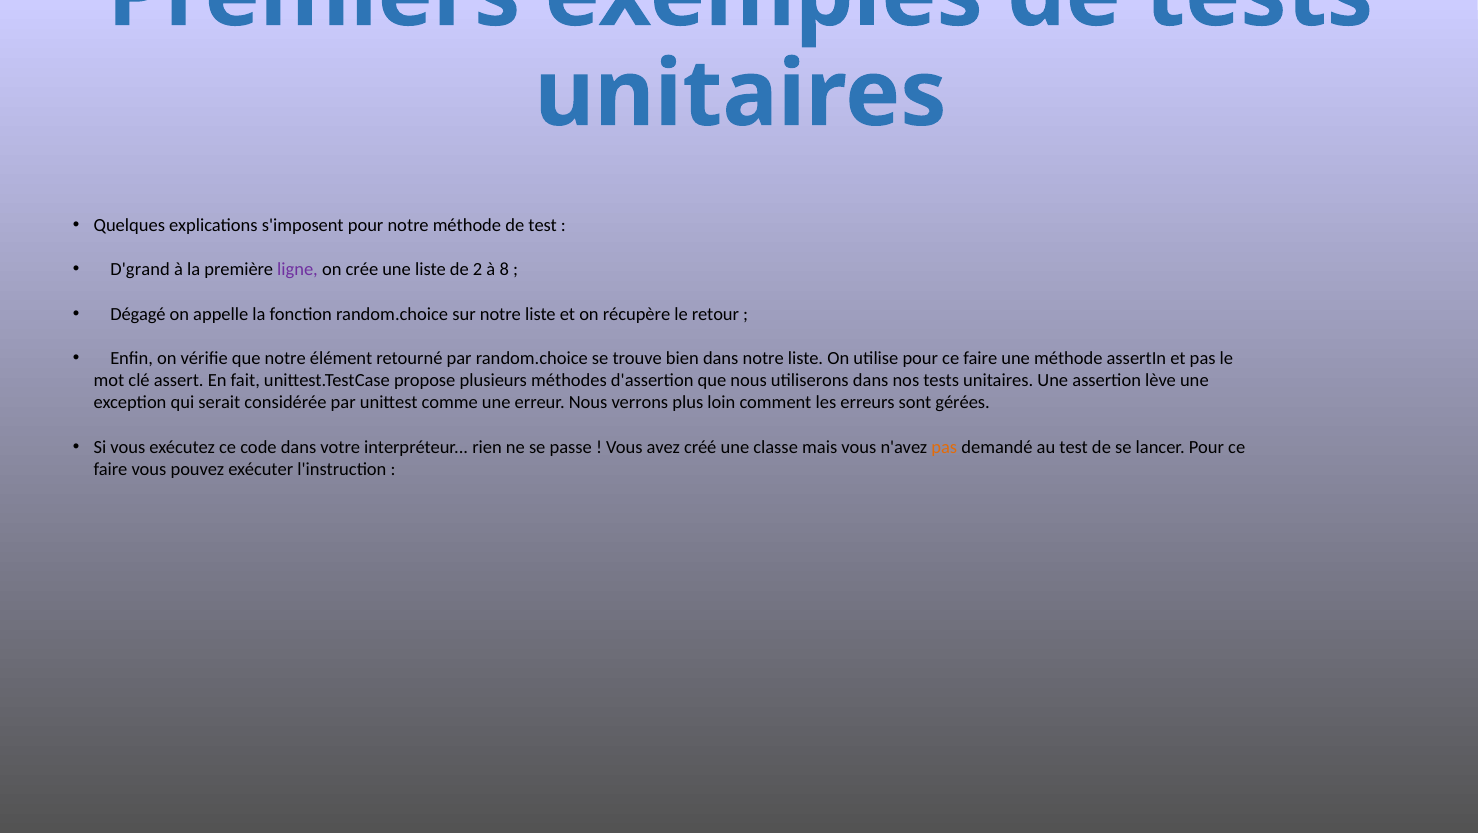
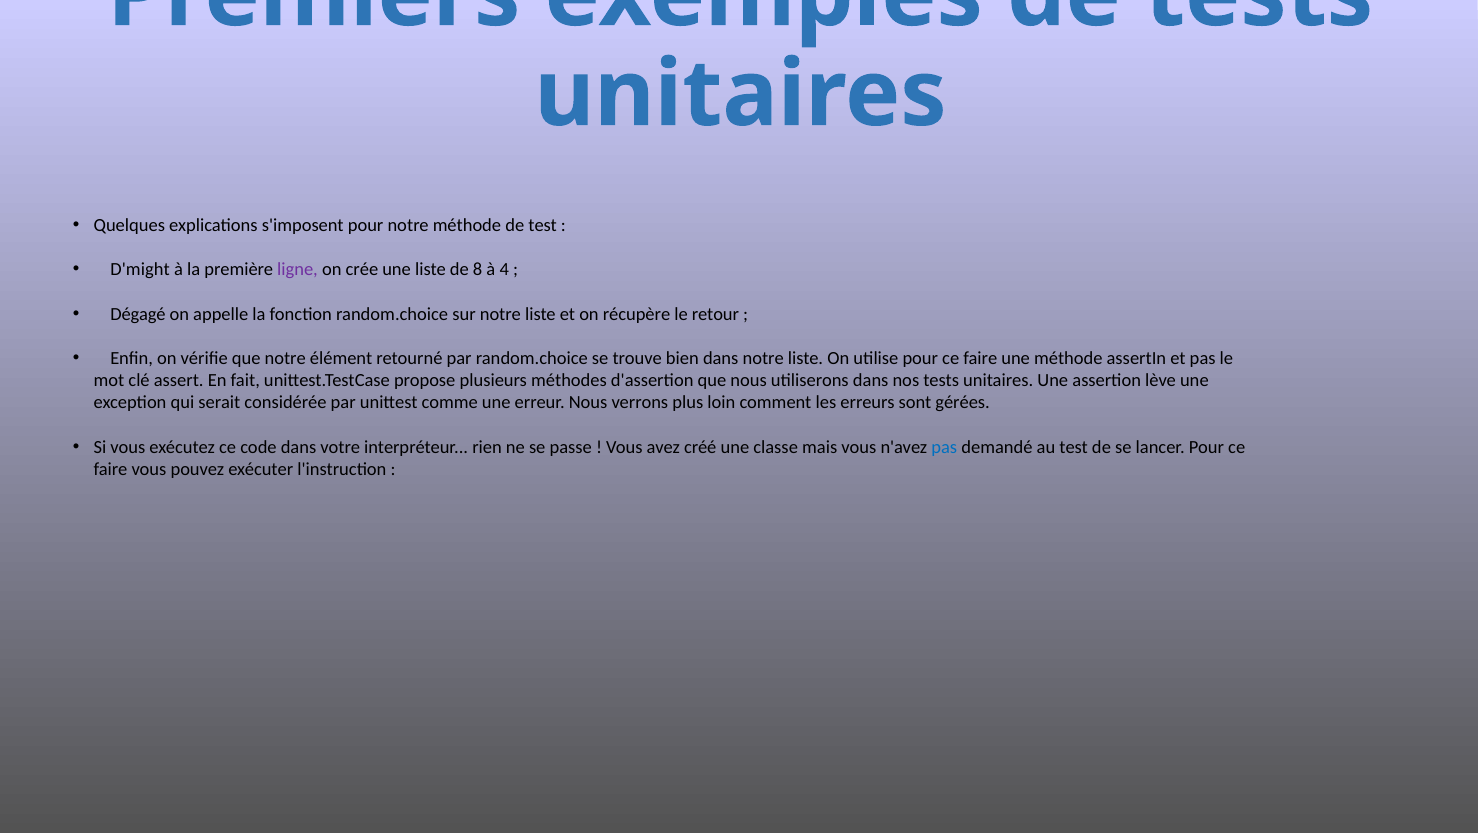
D'grand: D'grand -> D'might (140, 270)
2: 2 -> 8 (478, 270)
8: 8 -> 4 (504, 270)
pas colour: orange -> blue (944, 447)
